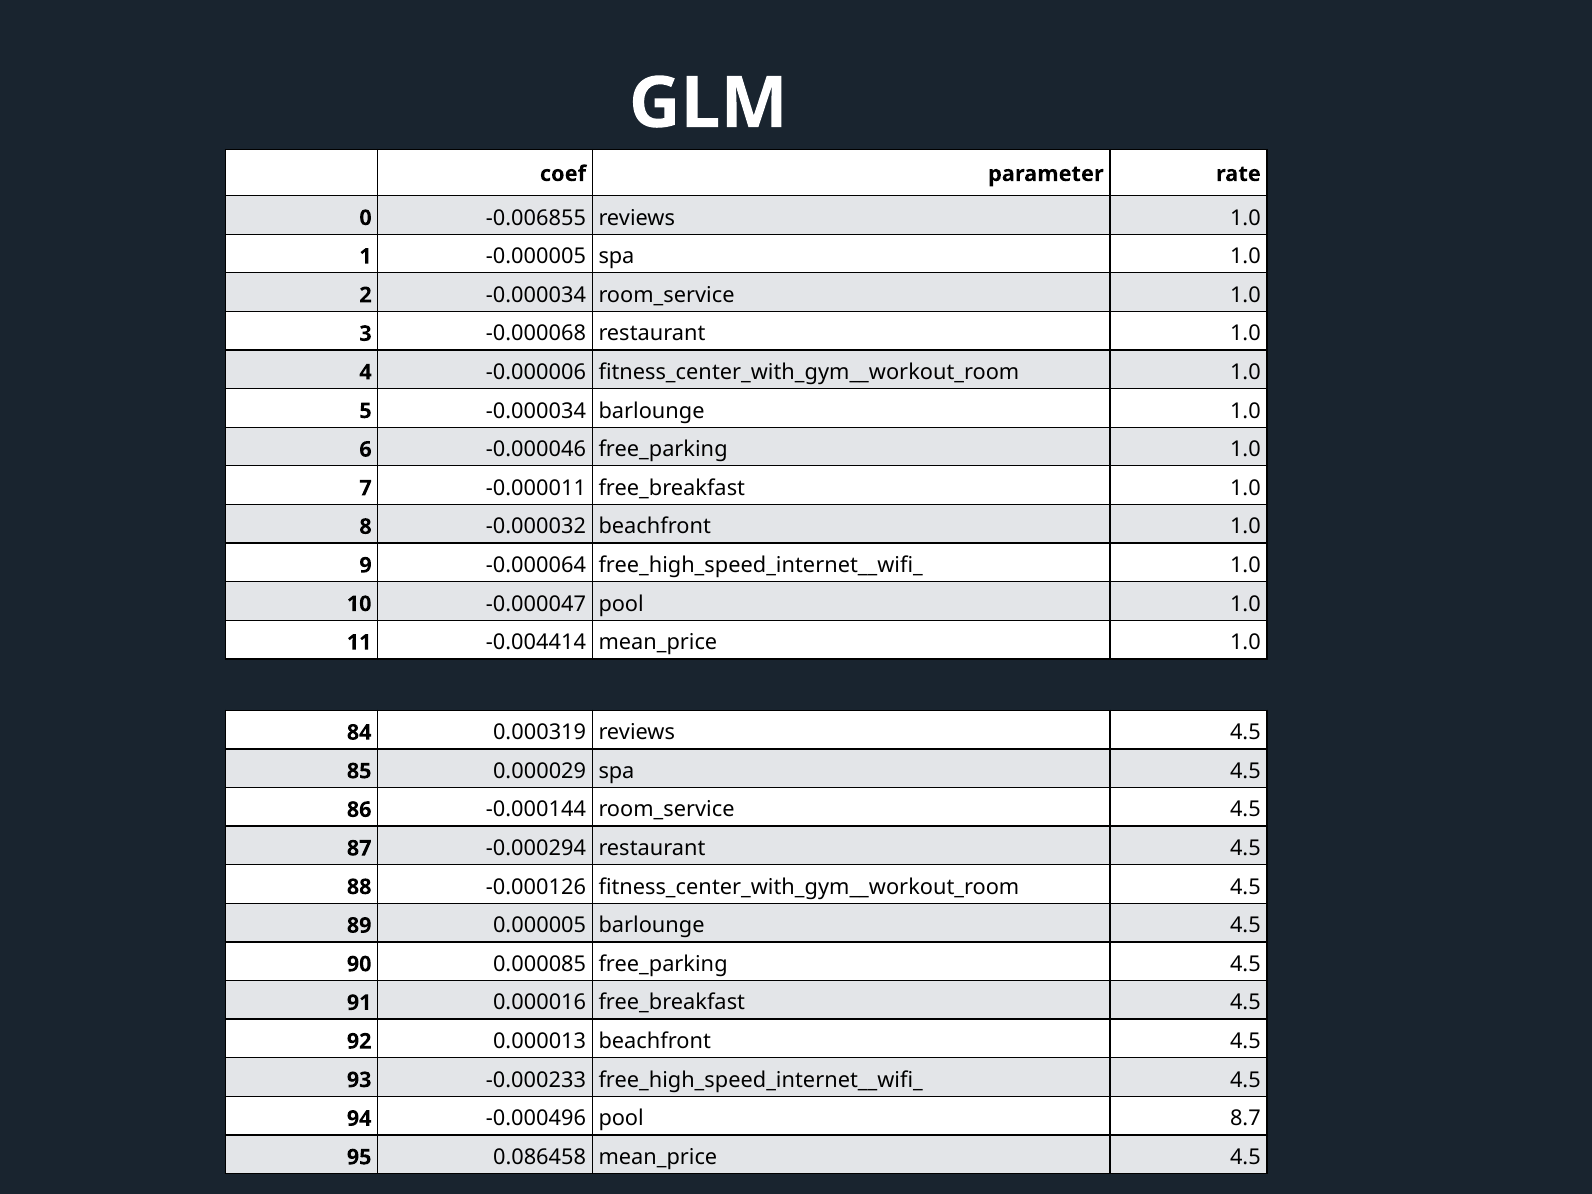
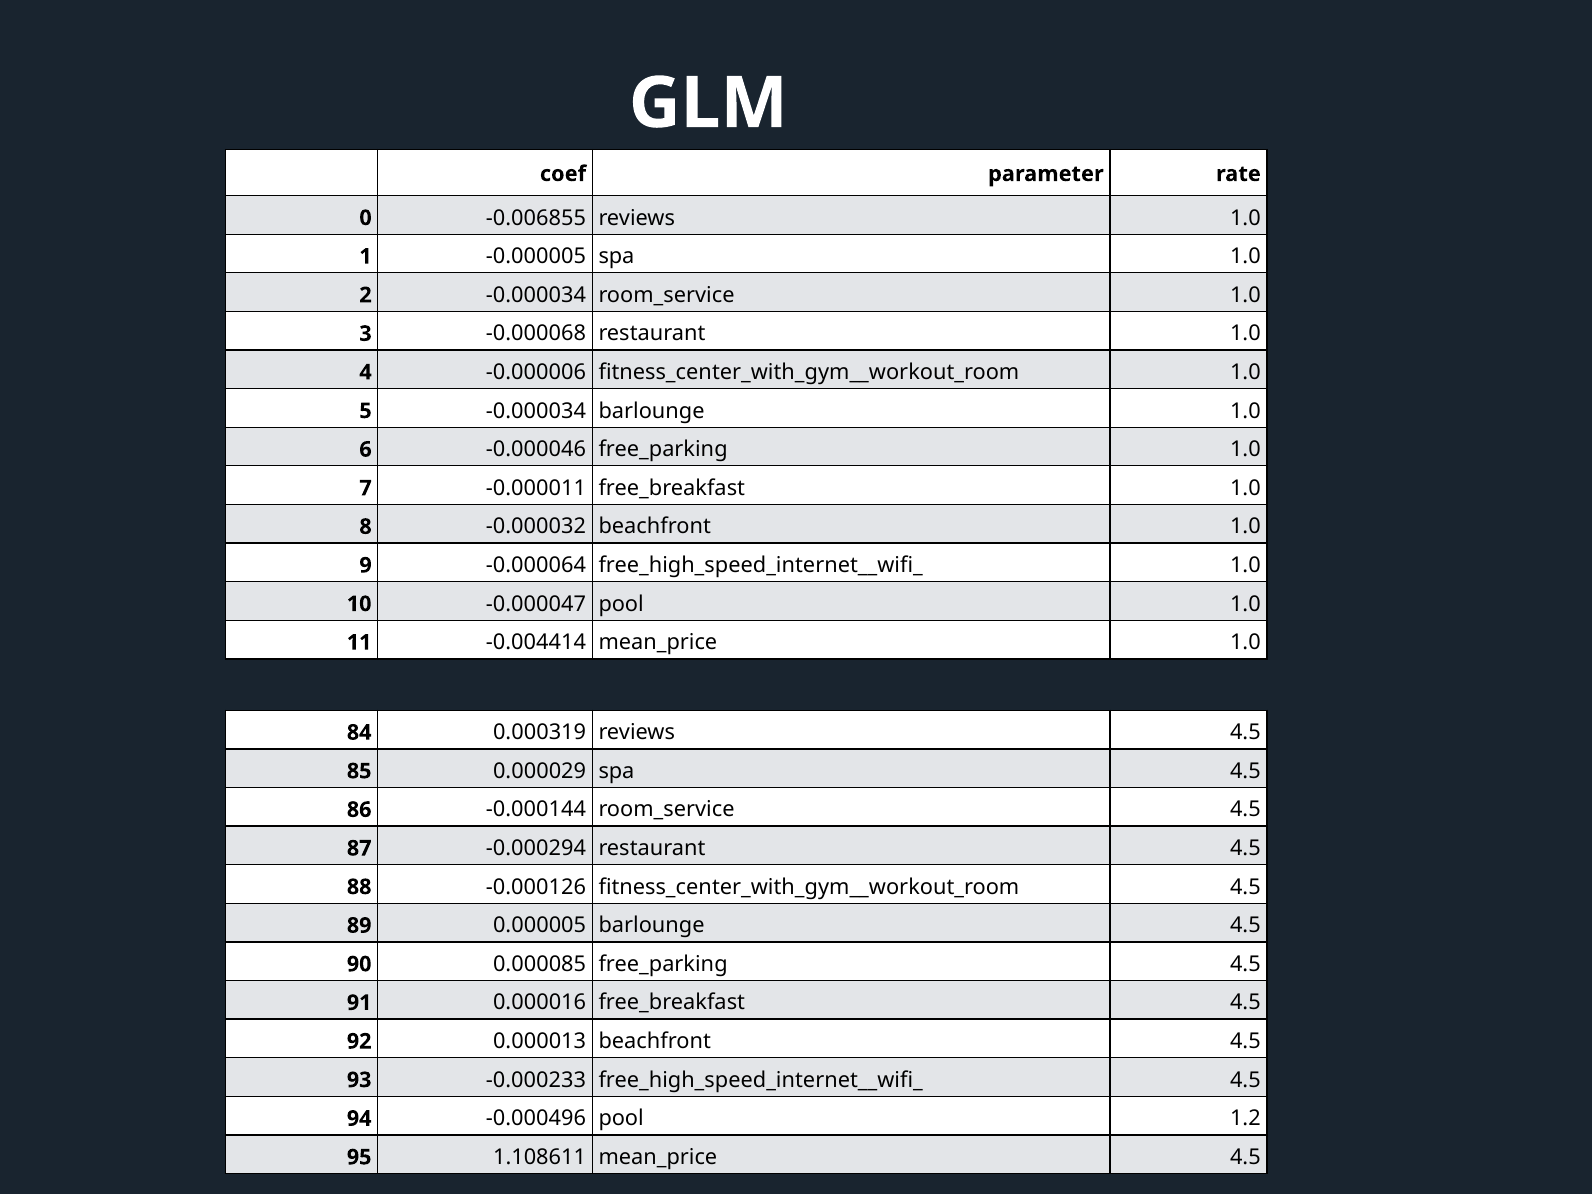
8.7: 8.7 -> 1.2 (1245, 1119)
0.086458: 0.086458 -> 1.108611 (540, 1157)
